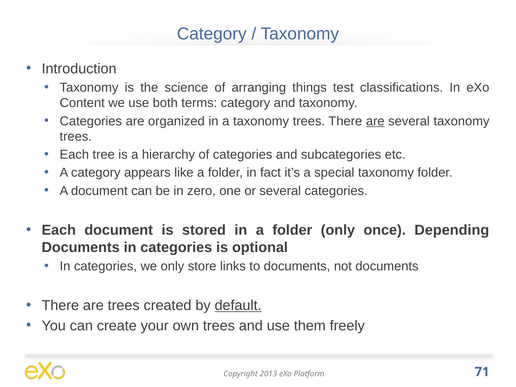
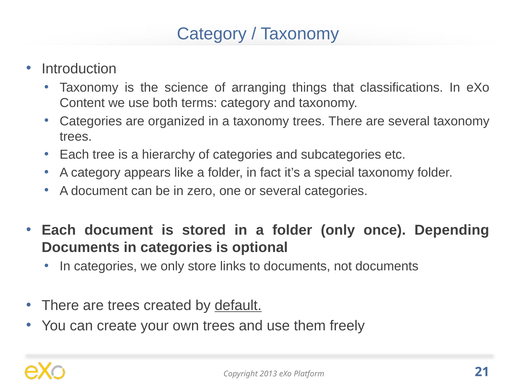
test: test -> that (343, 88)
are underline: present -> none (375, 121)
71: 71 -> 21 (482, 372)
